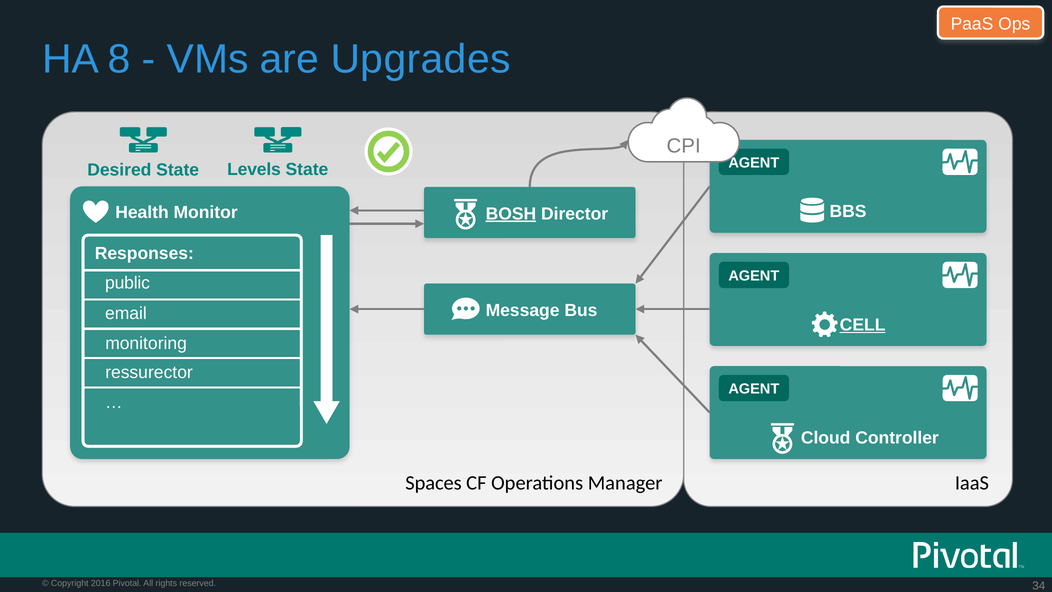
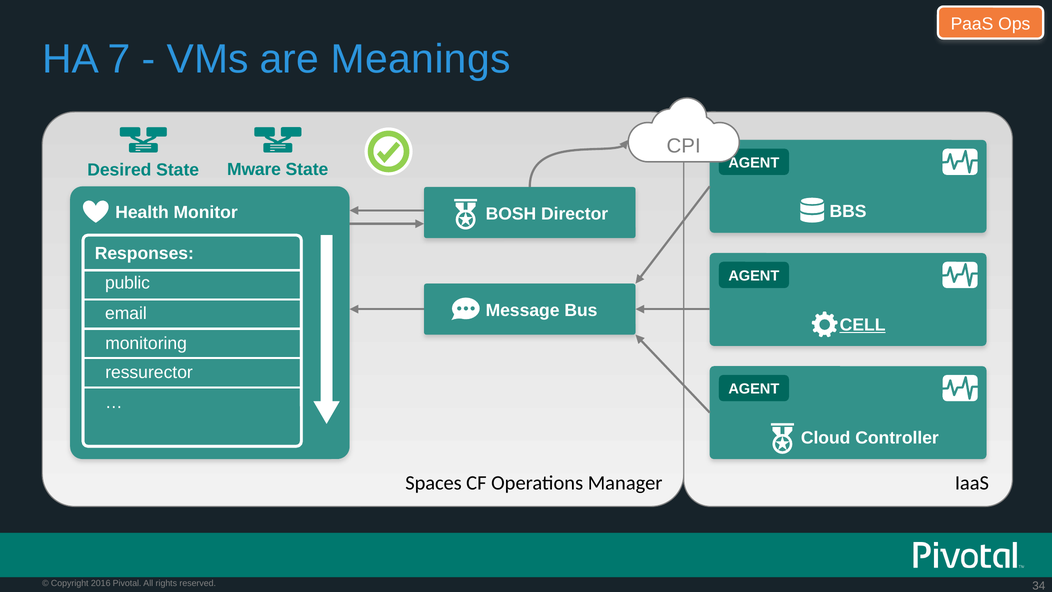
8: 8 -> 7 (119, 59)
Upgrades: Upgrades -> Meanings (421, 59)
Levels: Levels -> Mware (254, 169)
BOSH underline: present -> none (511, 214)
